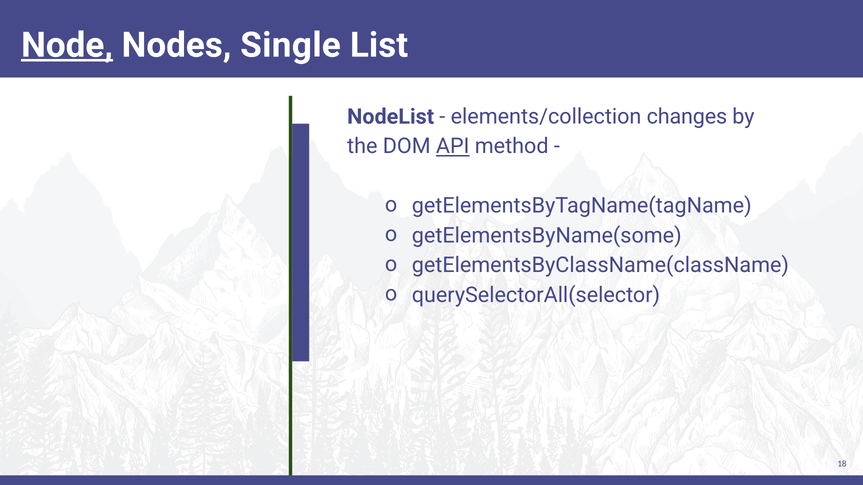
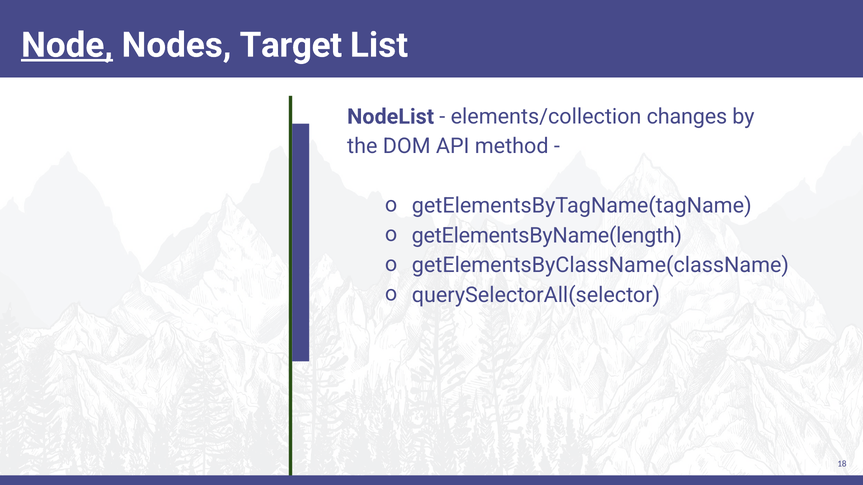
Single: Single -> Target (291, 45)
API underline: present -> none (453, 146)
getElementsByName(some: getElementsByName(some -> getElementsByName(length (547, 236)
